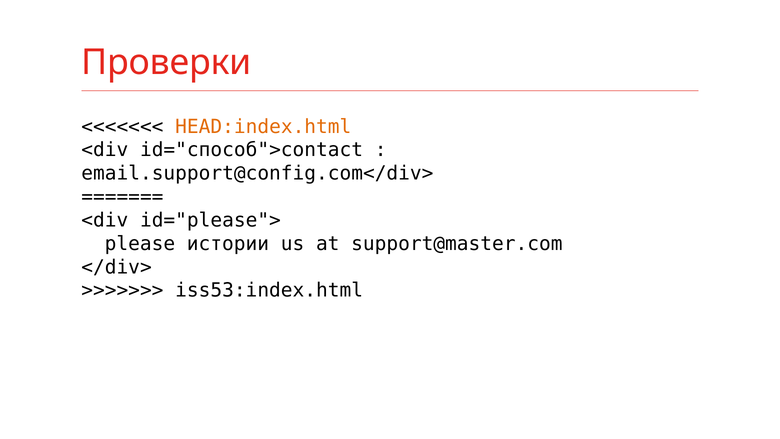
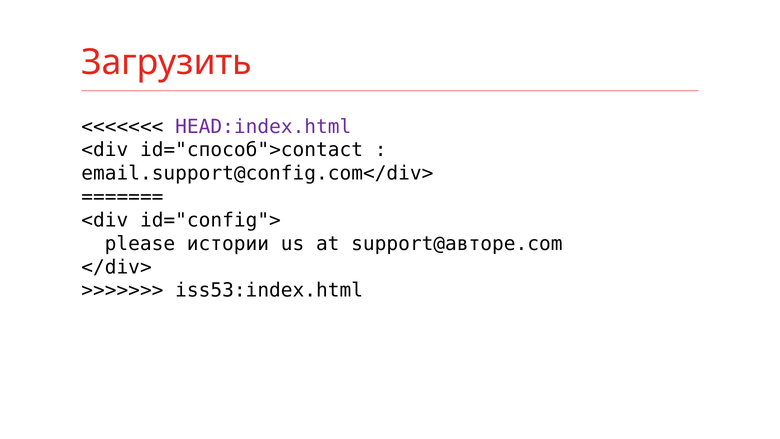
Проверки: Проверки -> Загрузить (166, 62)
HEAD:index.html colour: orange -> purple (263, 127)
id="please">: id="please"> -> id="config"> (210, 220)
support@master.com: support@master.com -> support@авторе.com (457, 244)
